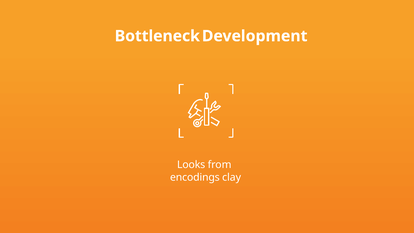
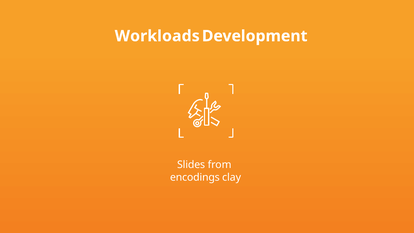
Bottleneck: Bottleneck -> Workloads (157, 36)
Looks: Looks -> Slides (191, 165)
